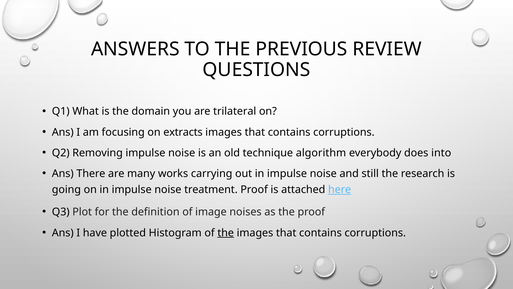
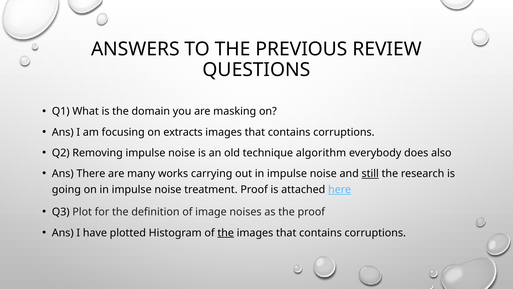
trilateral: trilateral -> masking (235, 111)
into: into -> also (441, 153)
still underline: none -> present (370, 173)
